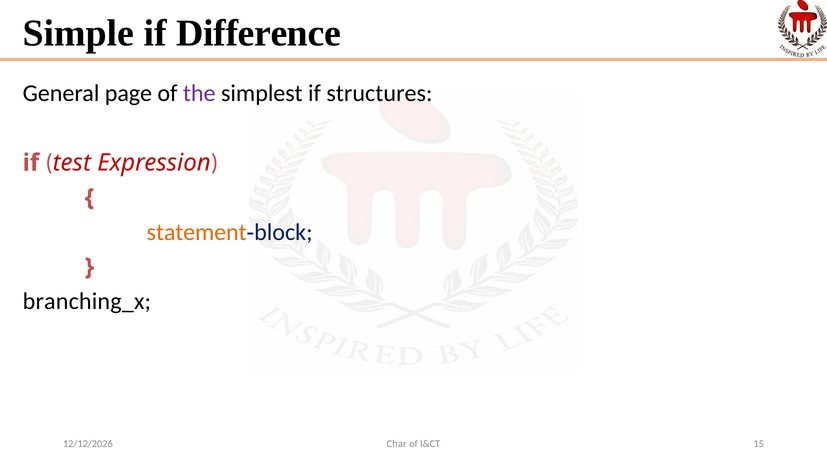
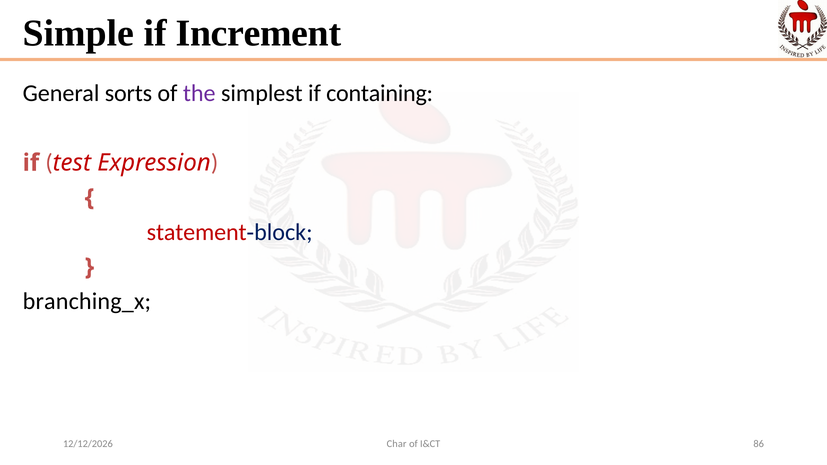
Difference: Difference -> Increment (259, 33)
page: page -> sorts (128, 94)
structures: structures -> containing (380, 94)
statement colour: orange -> red (197, 232)
15: 15 -> 86 (759, 444)
